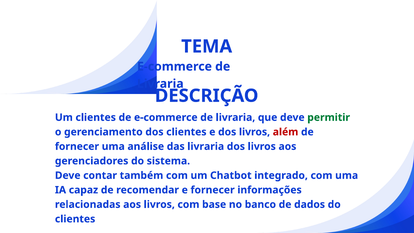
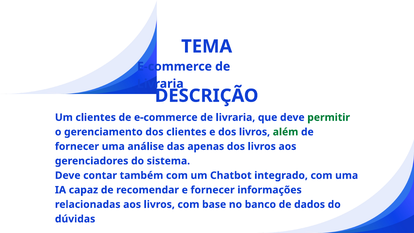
além colour: red -> green (286, 132)
das livraria: livraria -> apenas (206, 146)
clientes: clientes -> dúvidas (75, 219)
